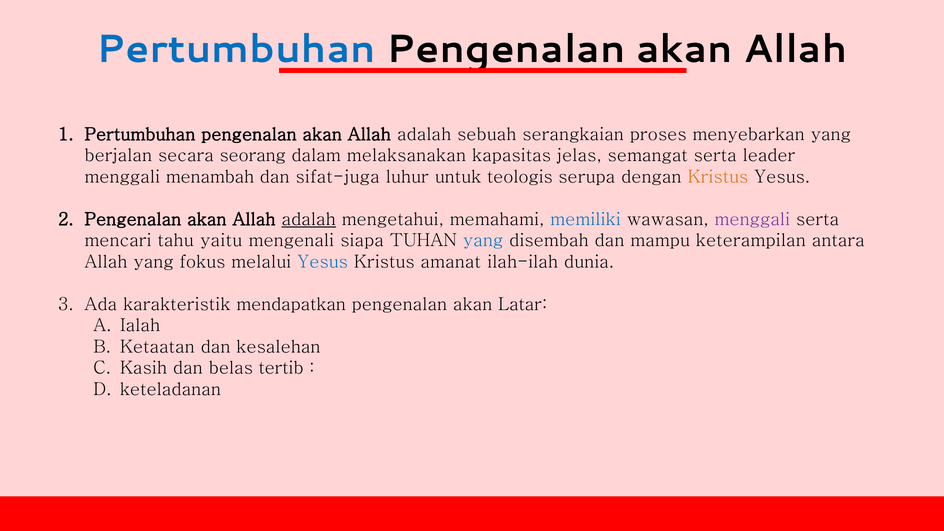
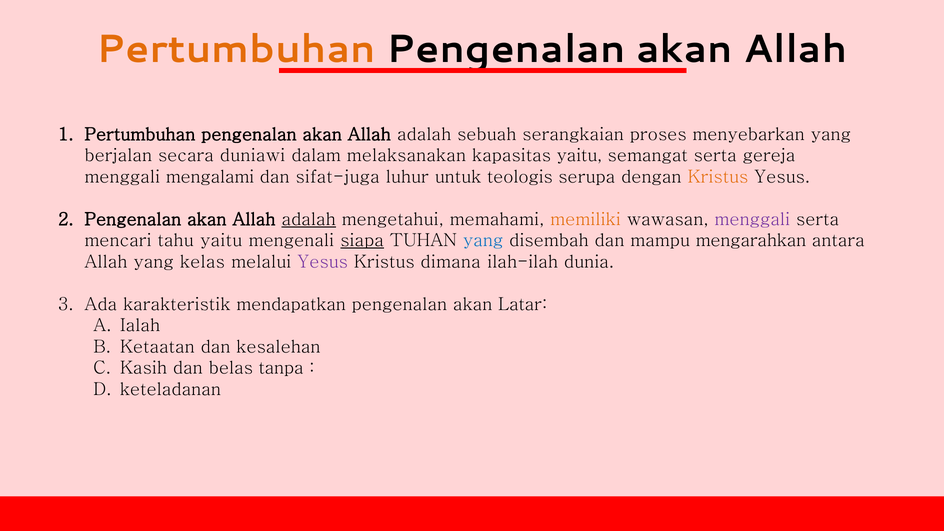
Pertumbuhan colour: blue -> orange (236, 49)
seorang: seorang -> duniawi (253, 156)
kapasitas jelas: jelas -> yaitu (579, 156)
leader: leader -> gereja (769, 156)
menambah: menambah -> mengalami (210, 177)
memiliki colour: blue -> orange (586, 219)
siapa underline: none -> present (362, 241)
keterampilan: keterampilan -> mengarahkan (751, 241)
fokus: fokus -> kelas (202, 262)
Yesus colour: blue -> purple (323, 262)
amanat: amanat -> dimana (451, 262)
tertib: tertib -> tanpa (281, 368)
